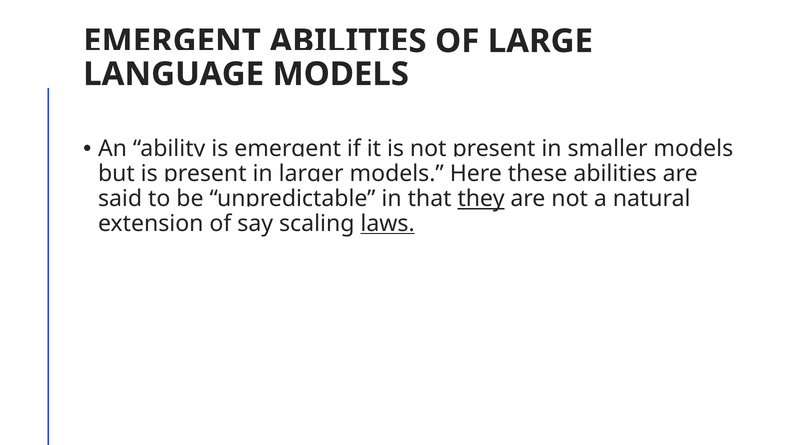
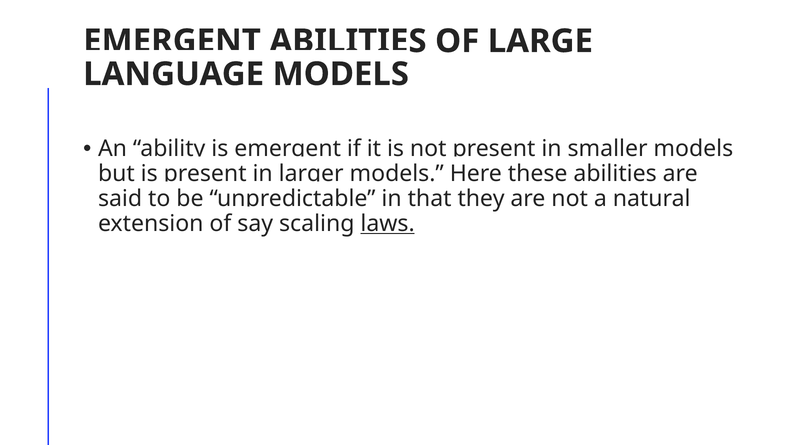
they underline: present -> none (481, 199)
